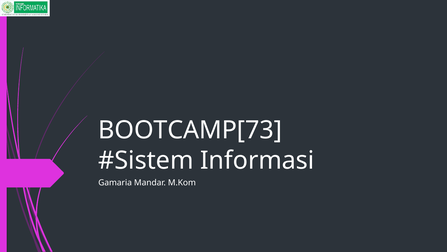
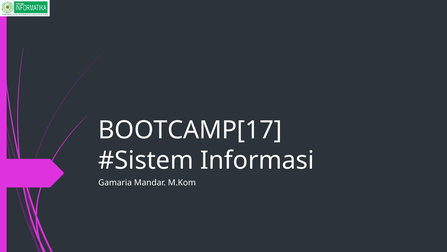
BOOTCAMP[73: BOOTCAMP[73 -> BOOTCAMP[17 (190, 130)
